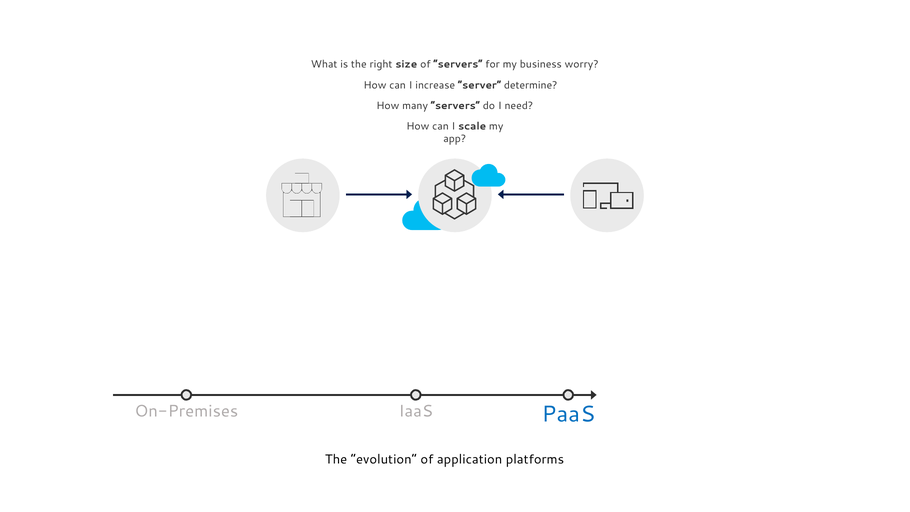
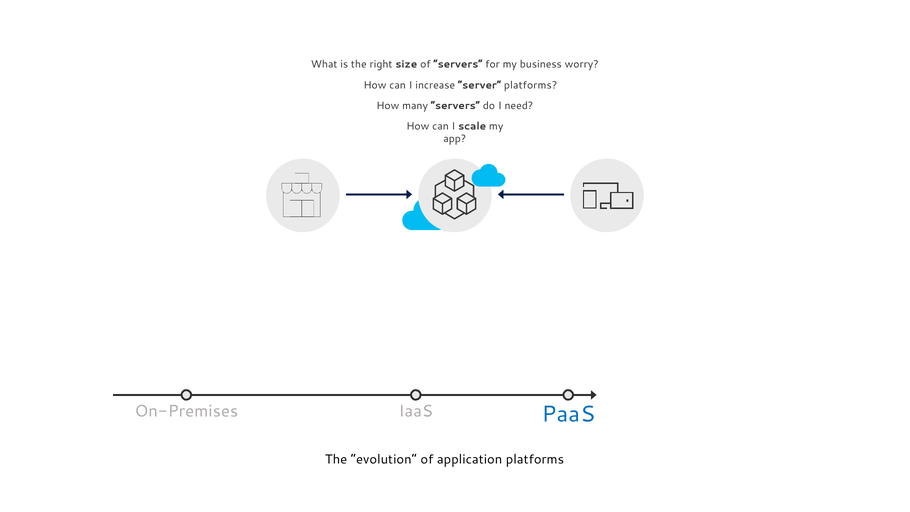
server determine: determine -> platforms (531, 85)
